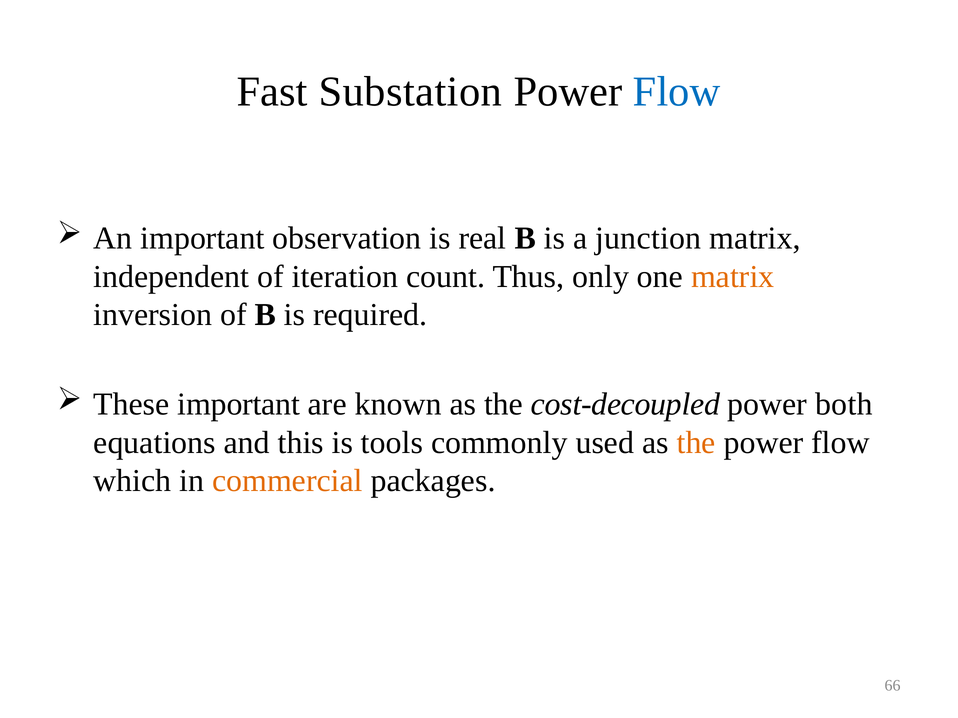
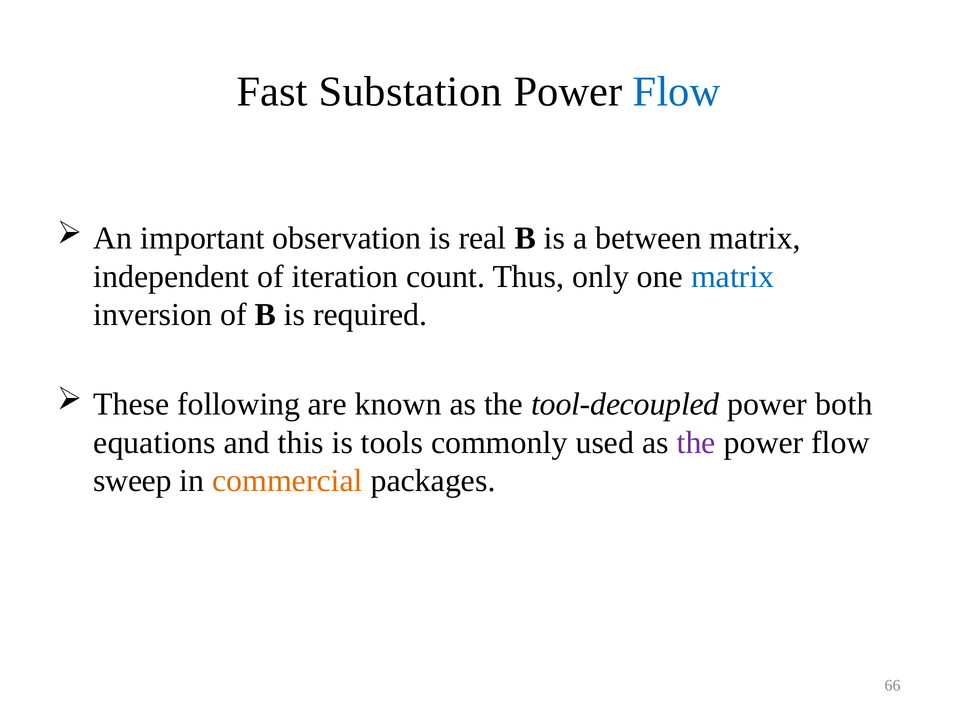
junction: junction -> between (648, 239)
matrix colour: orange -> blue (733, 277)
These important: important -> following (239, 405)
cost-decoupled: cost-decoupled -> tool-decoupled (625, 405)
the colour: orange -> purple (696, 443)
which: which -> sweep (133, 481)
